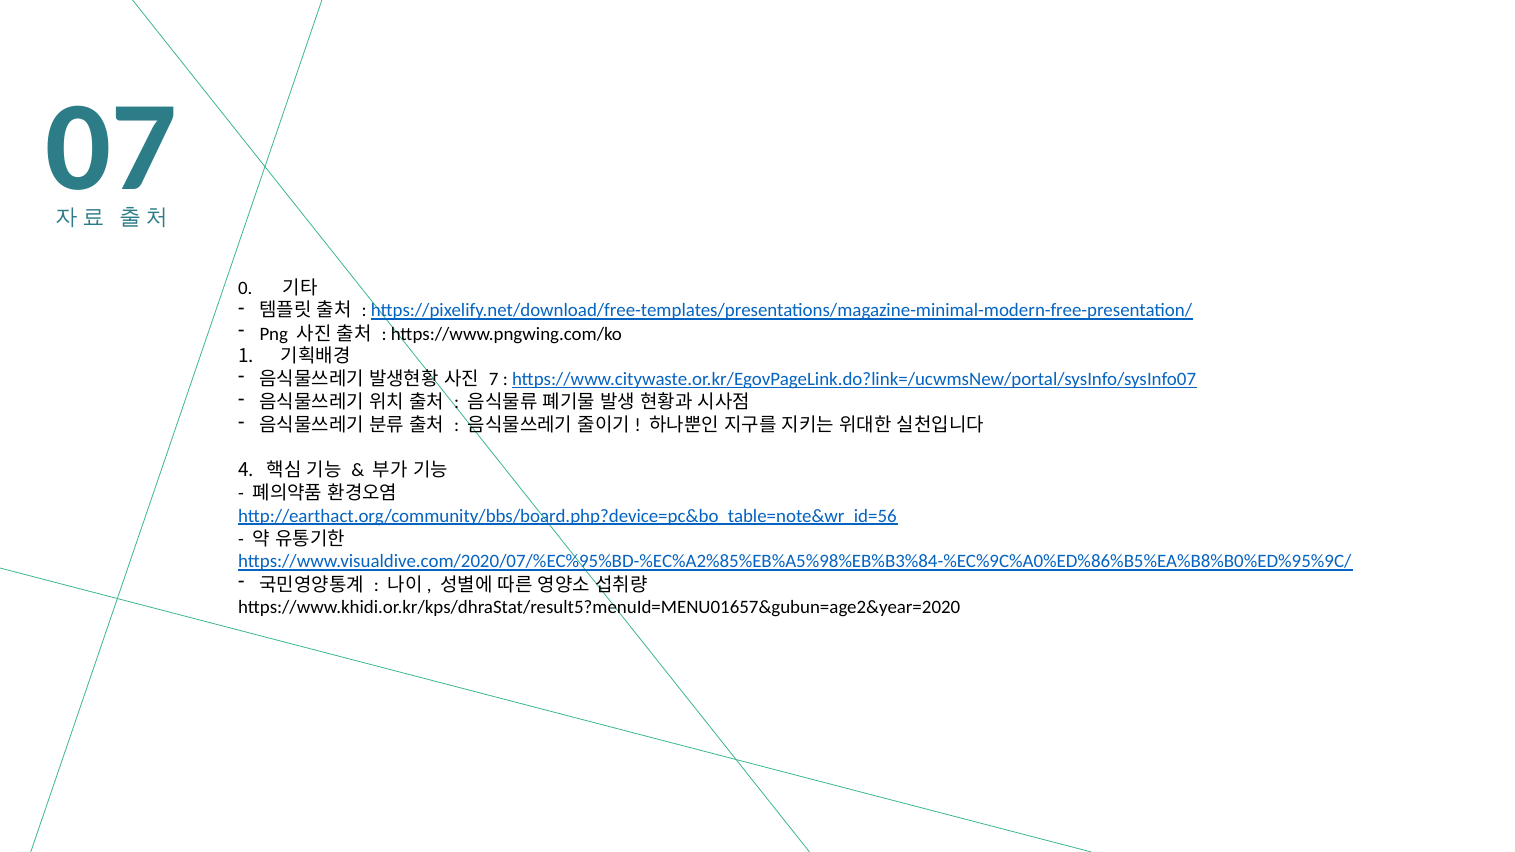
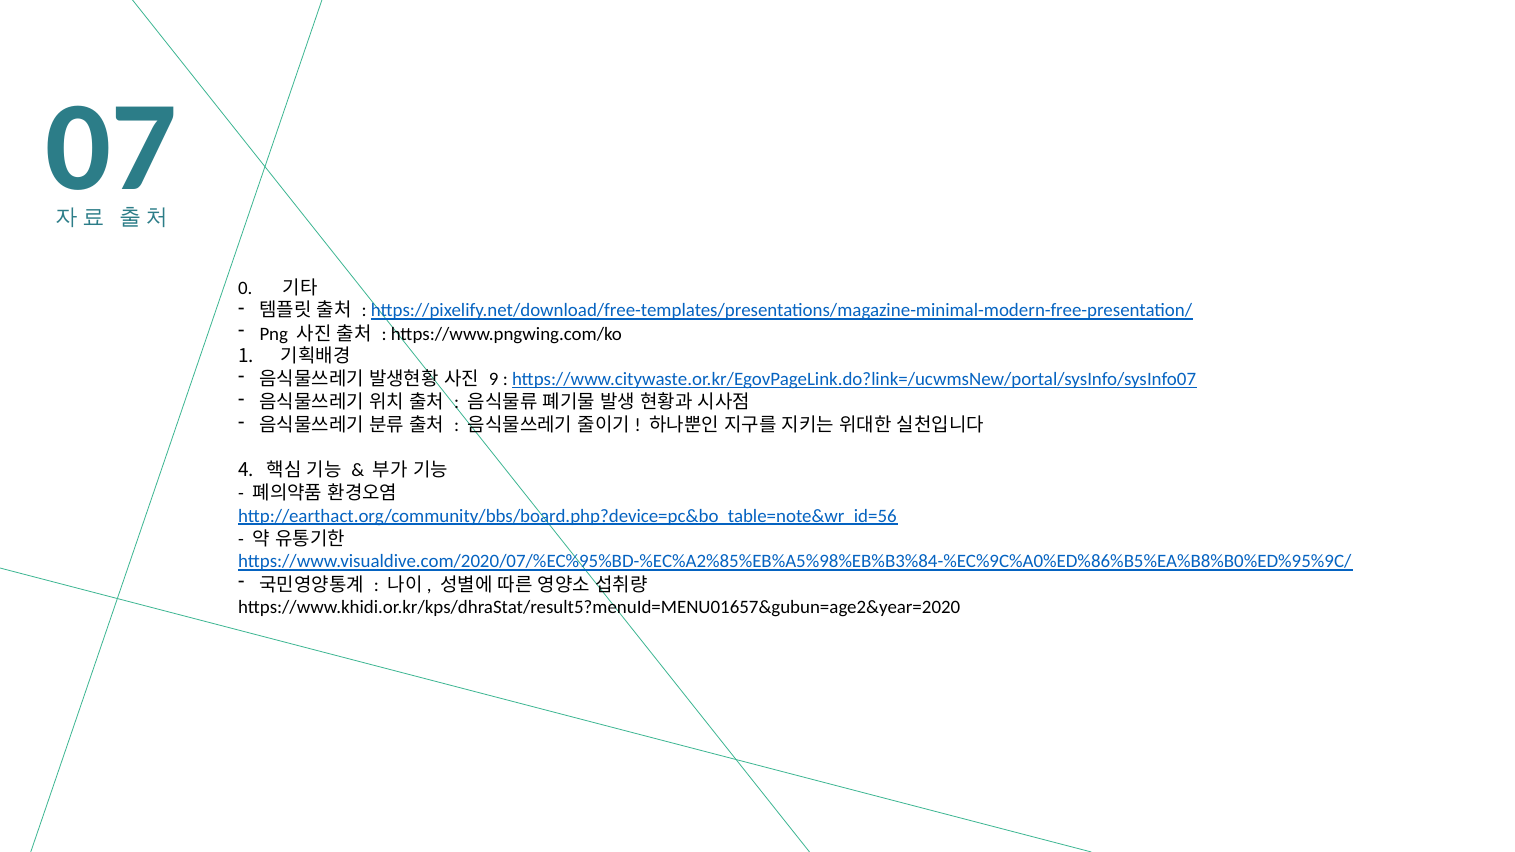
7: 7 -> 9 (494, 379)
